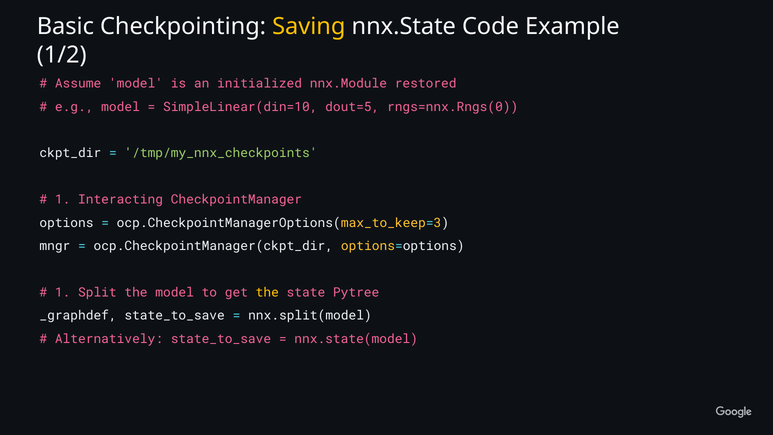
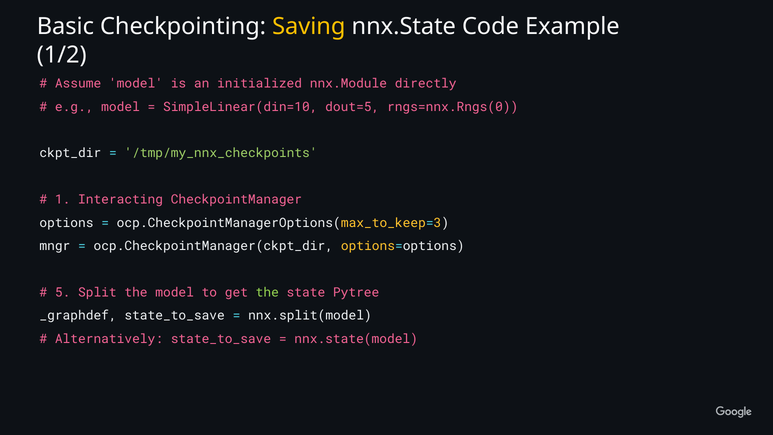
restored: restored -> directly (426, 84)
1: 1 -> 5 (63, 292)
the colour: yellow -> light green (267, 292)
